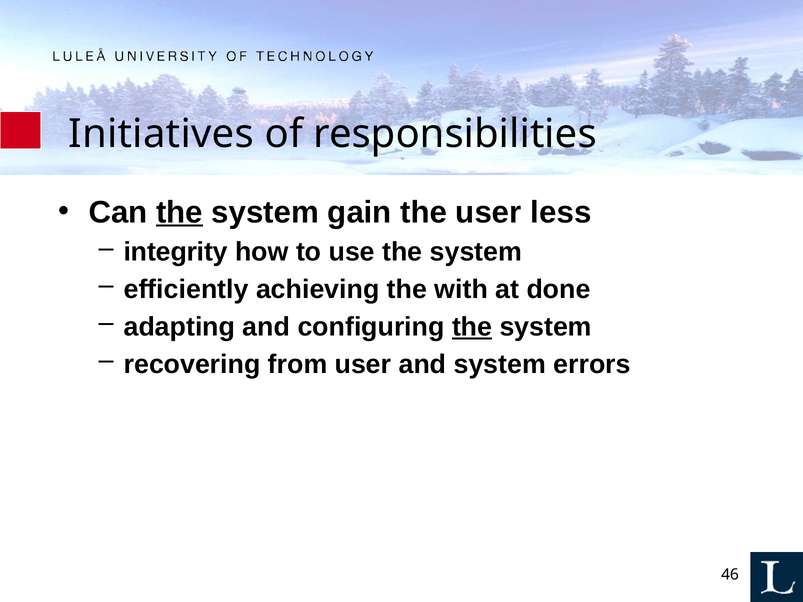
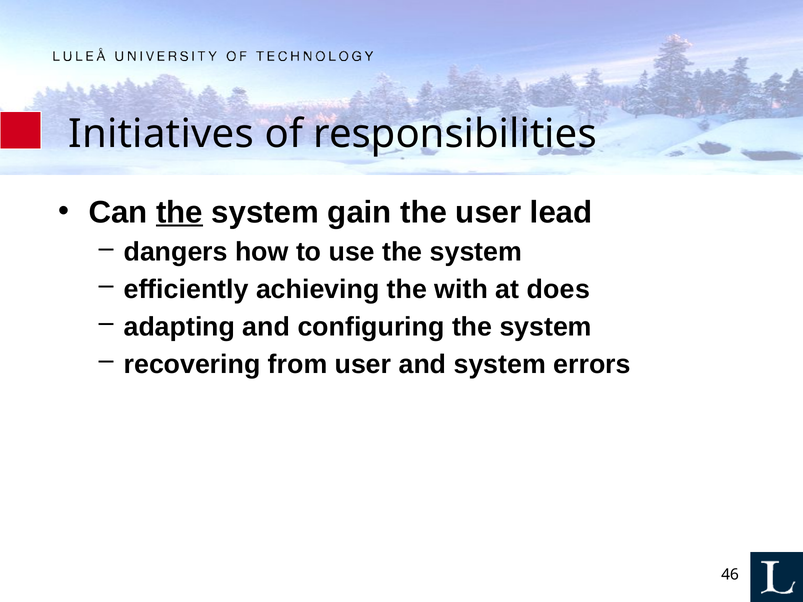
less: less -> lead (561, 212)
integrity: integrity -> dangers (176, 252)
done: done -> does (558, 290)
the underline: present -> none (472, 327)
